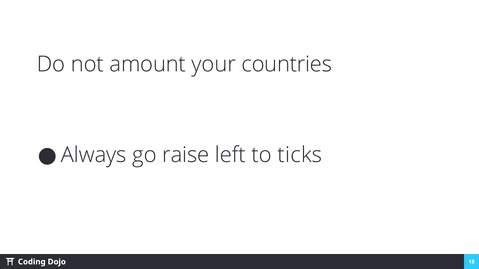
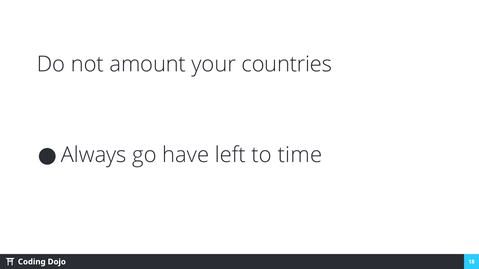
raise: raise -> have (186, 155)
ticks: ticks -> time (300, 155)
